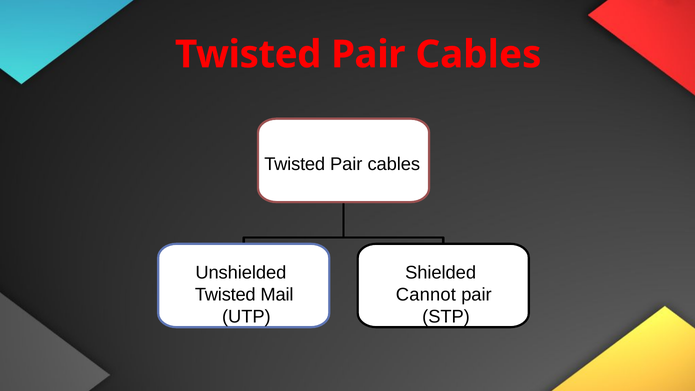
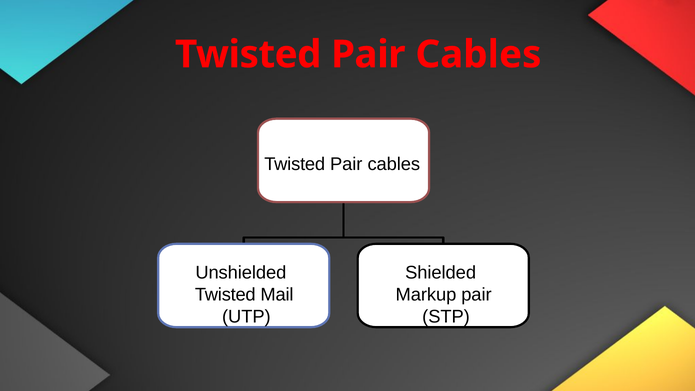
Cannot: Cannot -> Markup (426, 295)
